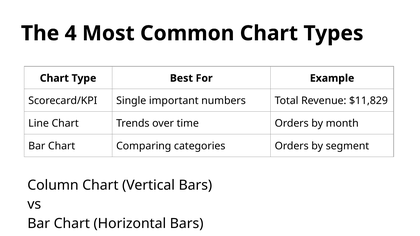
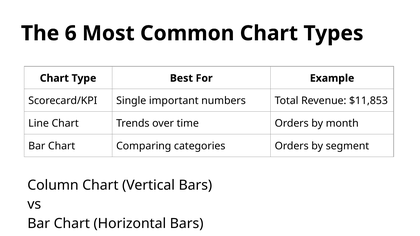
4: 4 -> 6 (71, 33)
$11,829: $11,829 -> $11,853 (368, 101)
